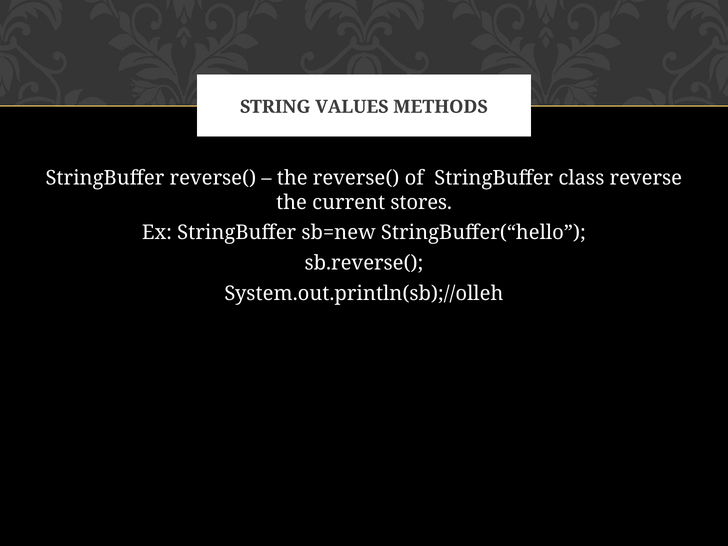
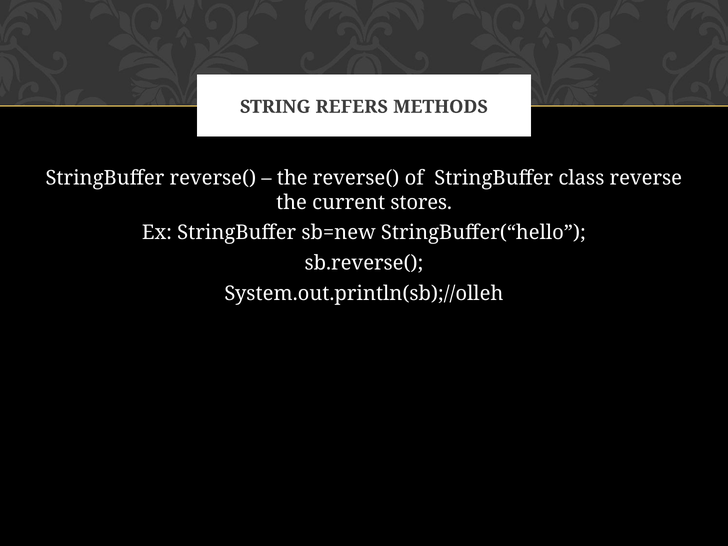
VALUES: VALUES -> REFERS (352, 107)
